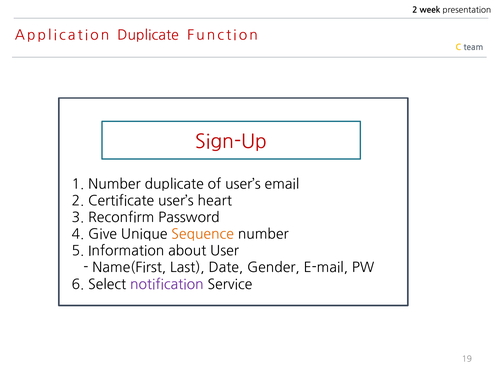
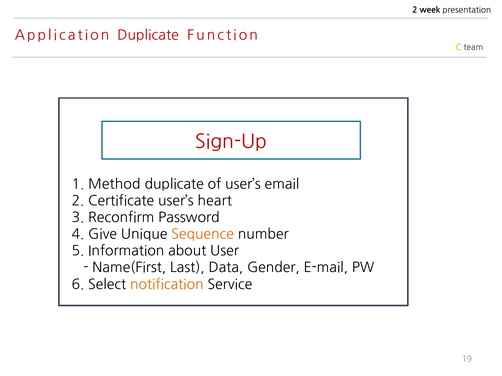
1 Number: Number -> Method (114, 184)
Date: Date -> Data (226, 268)
notification colour: purple -> orange (167, 285)
